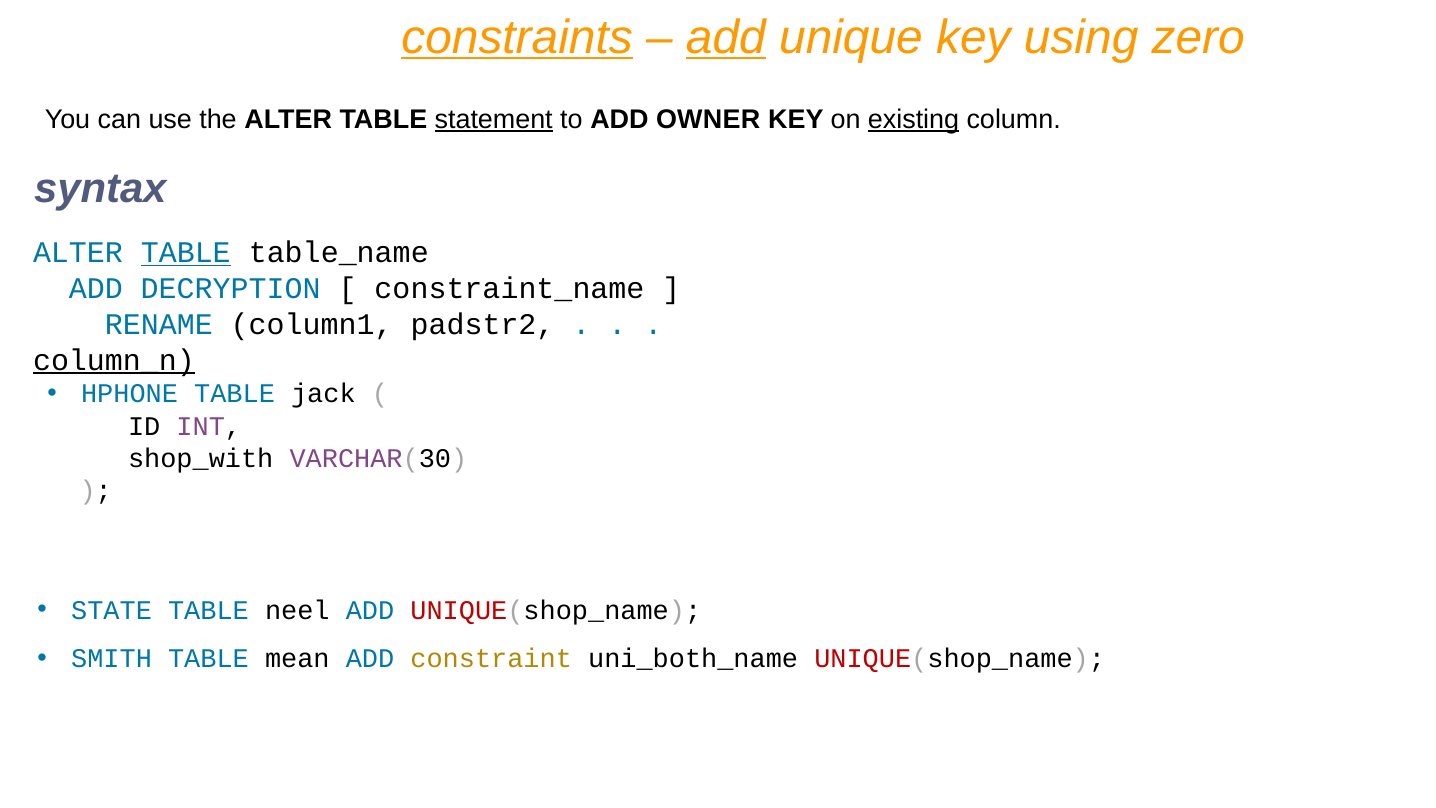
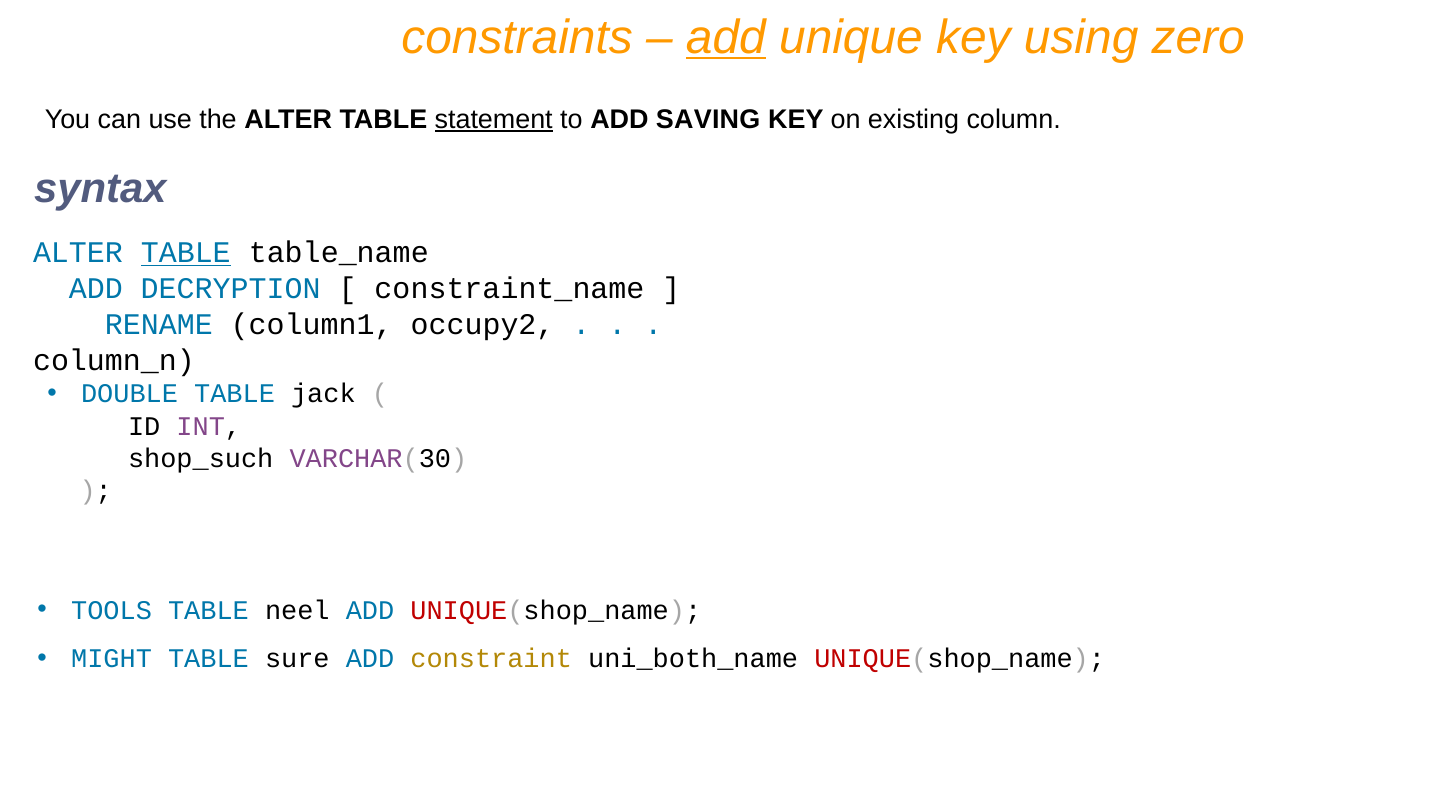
constraints underline: present -> none (517, 37)
OWNER: OWNER -> SAVING (708, 120)
existing underline: present -> none (914, 120)
padstr2: padstr2 -> occupy2 (483, 324)
column_n underline: present -> none (114, 360)
HPHONE: HPHONE -> DOUBLE (130, 394)
shop_with: shop_with -> shop_such (201, 458)
STATE: STATE -> TOOLS (112, 610)
SMITH: SMITH -> MIGHT (112, 659)
mean: mean -> sure (297, 659)
